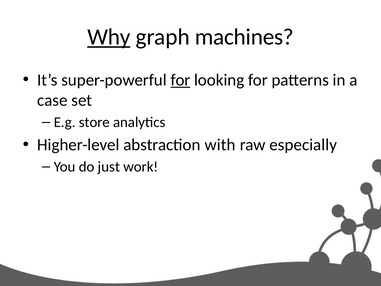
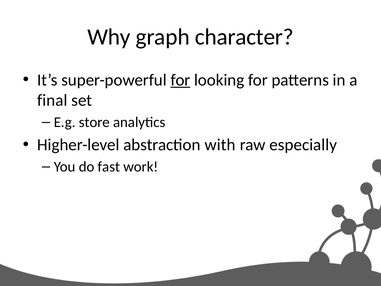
Why underline: present -> none (109, 37)
machines: machines -> character (244, 37)
case: case -> final (52, 100)
just: just -> fast (109, 167)
